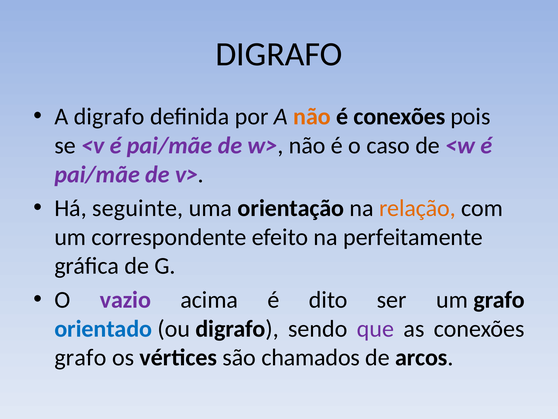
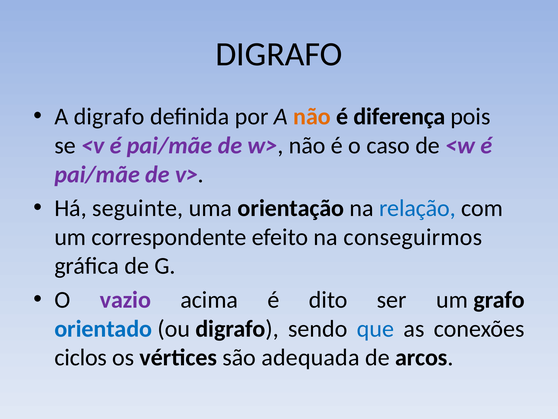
é conexões: conexões -> diferença (399, 117)
relação colour: orange -> blue (417, 208)
perfeitamente: perfeitamente -> conseguirmos (413, 237)
que colour: purple -> blue (375, 328)
grafo: grafo -> ciclos (81, 357)
chamados: chamados -> adequada (310, 357)
